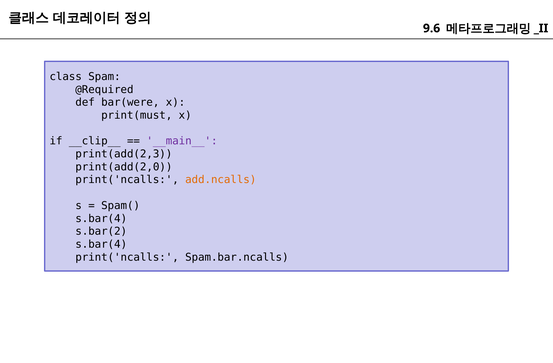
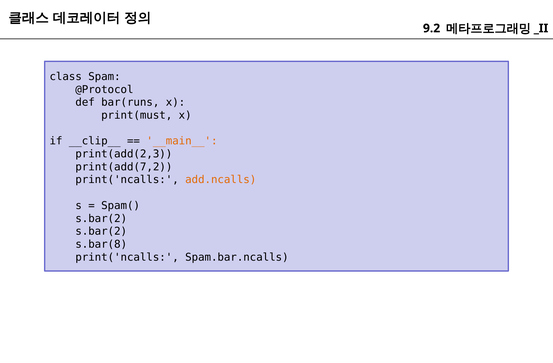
9.6: 9.6 -> 9.2 (432, 28)
@Required: @Required -> @Protocol (104, 90)
bar(were: bar(were -> bar(runs (130, 102)
__main__ colour: purple -> orange (182, 141)
print(add(2,0: print(add(2,0 -> print(add(7,2 (124, 167)
s.bar(4: s.bar(4 -> s.bar(2 (101, 219)
s.bar(4: s.bar(4 -> s.bar(8 (101, 244)
